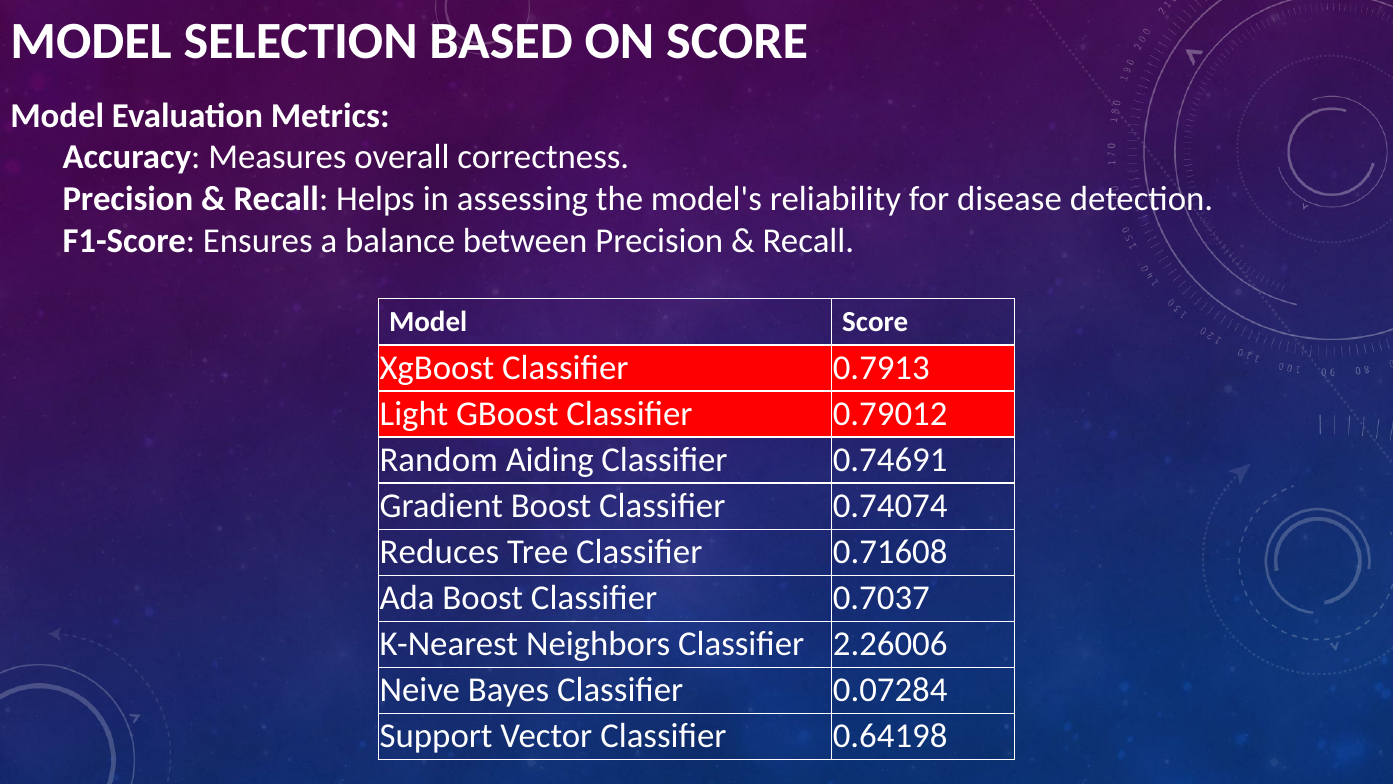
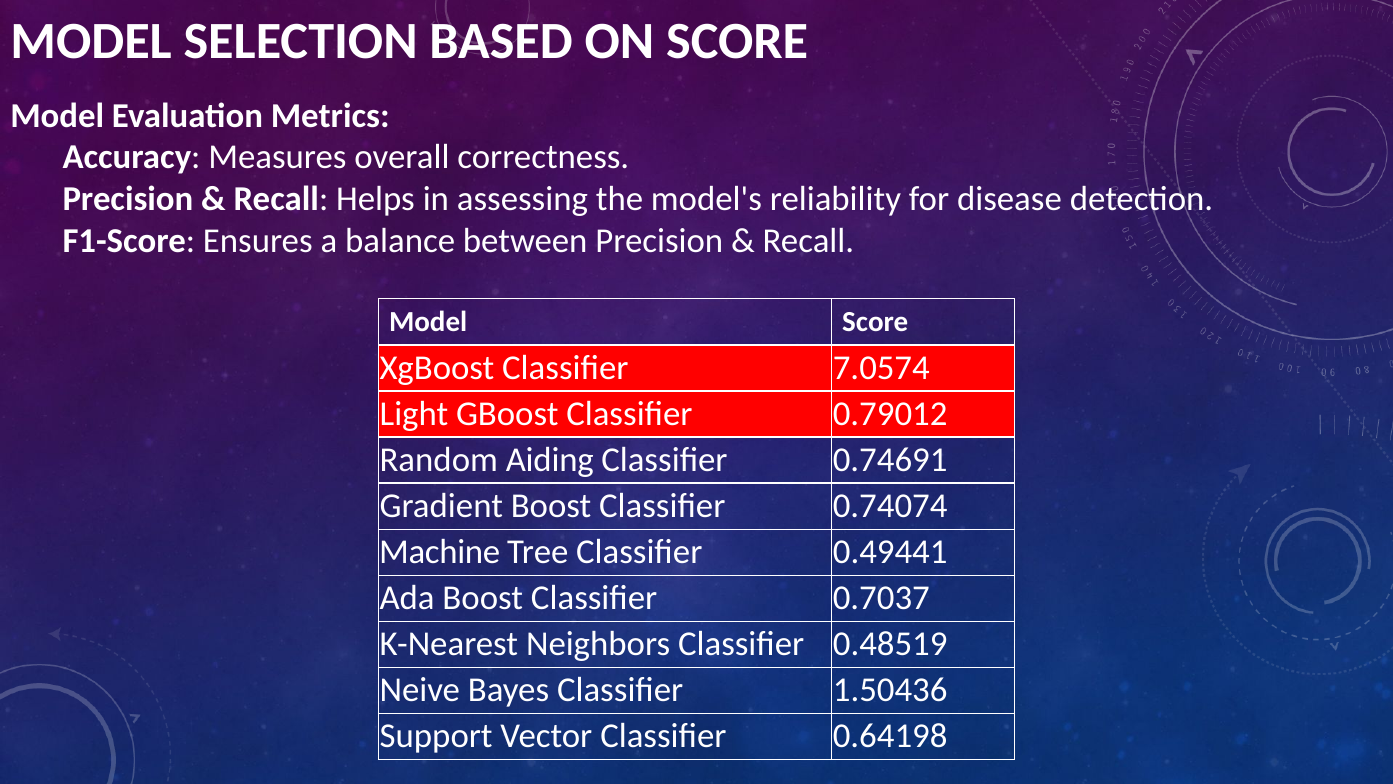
0.7913: 0.7913 -> 7.0574 (881, 367)
Reduces: Reduces -> Machine (440, 551)
0.71608: 0.71608 -> 0.49441 (890, 551)
2.26006: 2.26006 -> 0.48519 (890, 644)
0.07284: 0.07284 -> 1.50436 (890, 690)
